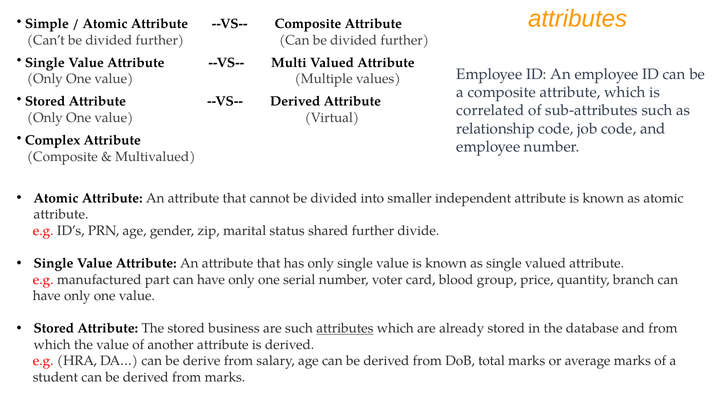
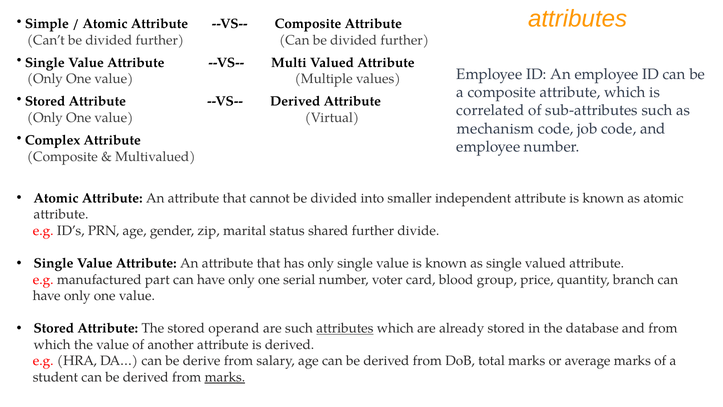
relationship: relationship -> mechanism (495, 128)
business: business -> operand (234, 328)
marks underline: none -> present (225, 377)
